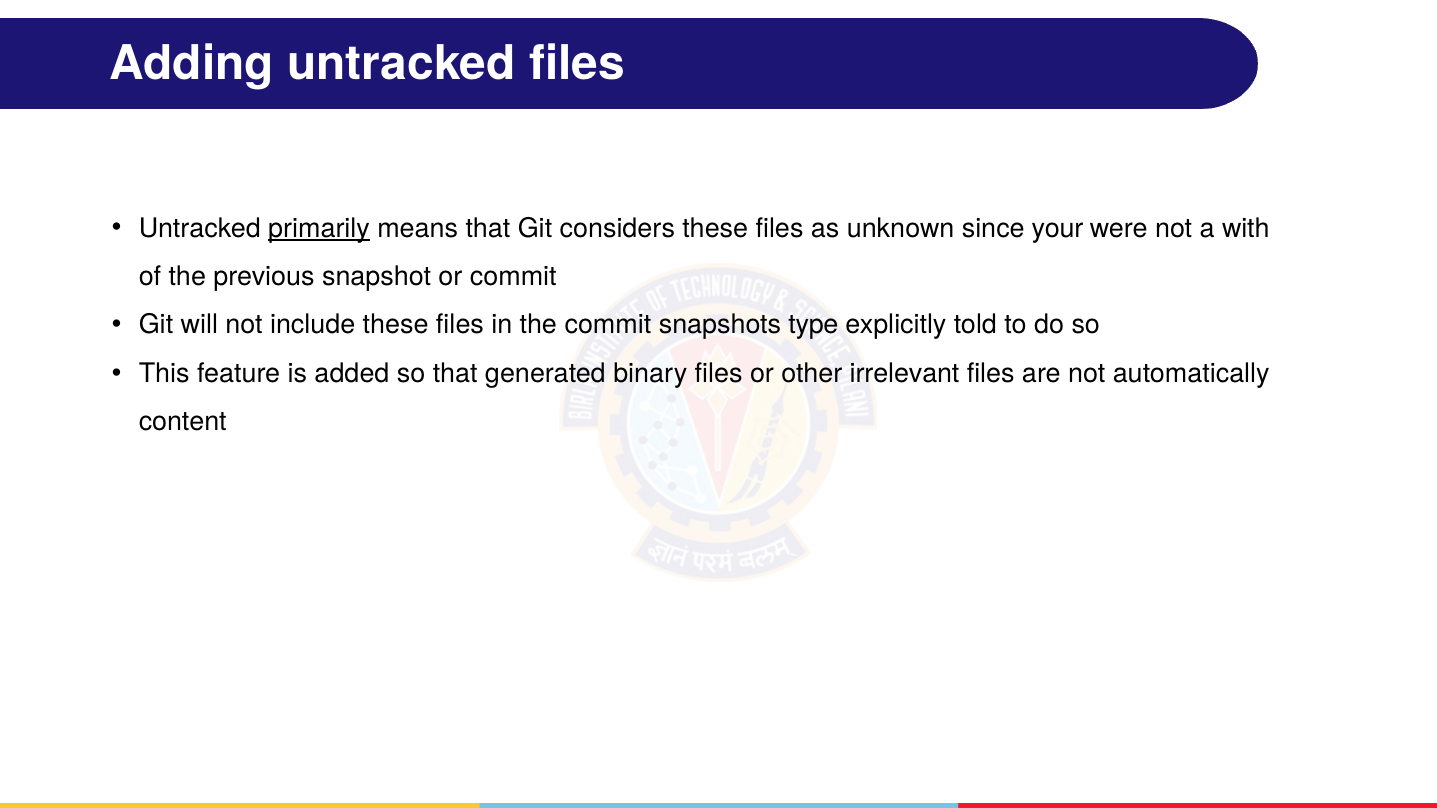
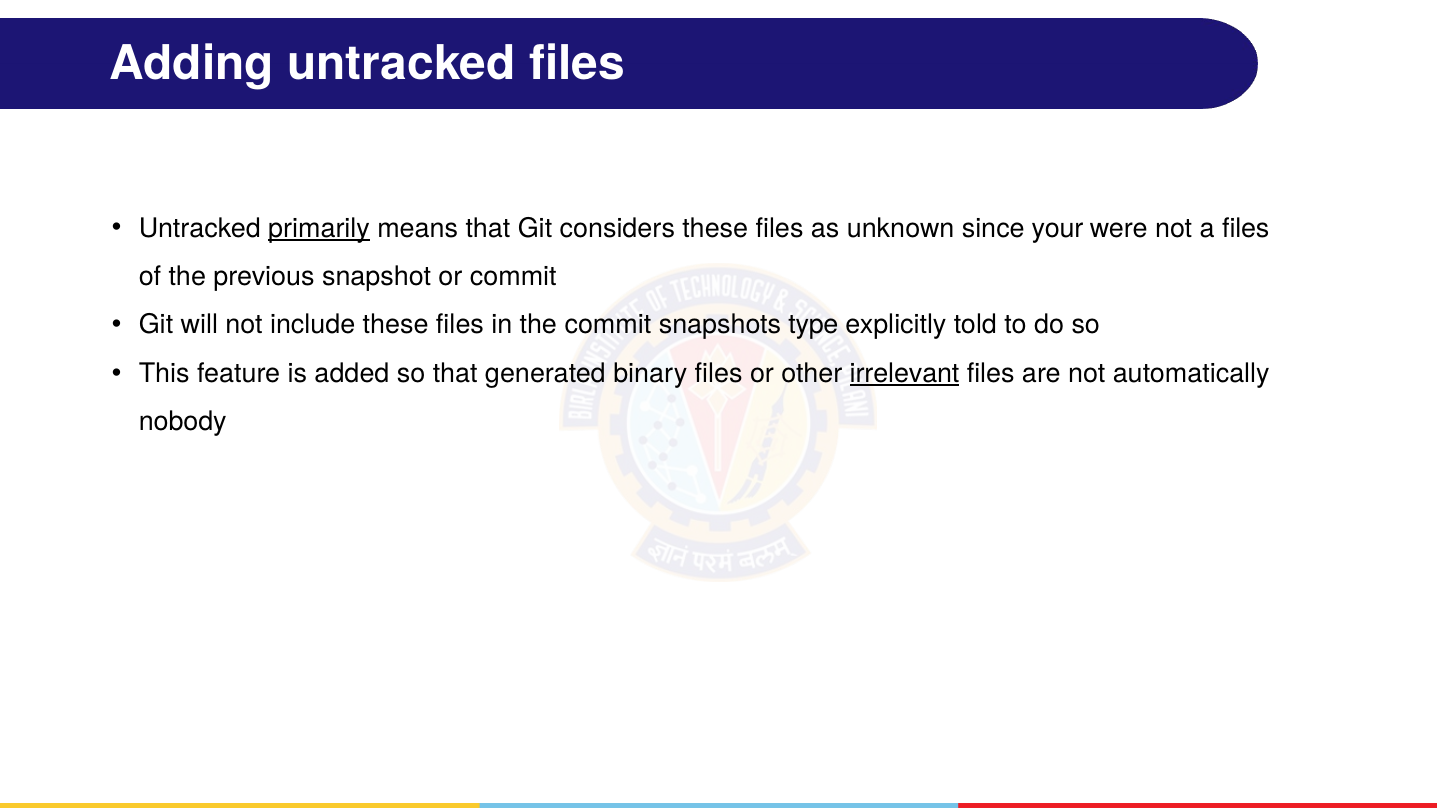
a with: with -> files (1246, 228)
irrelevant underline: none -> present (905, 374)
content: content -> nobody (183, 422)
